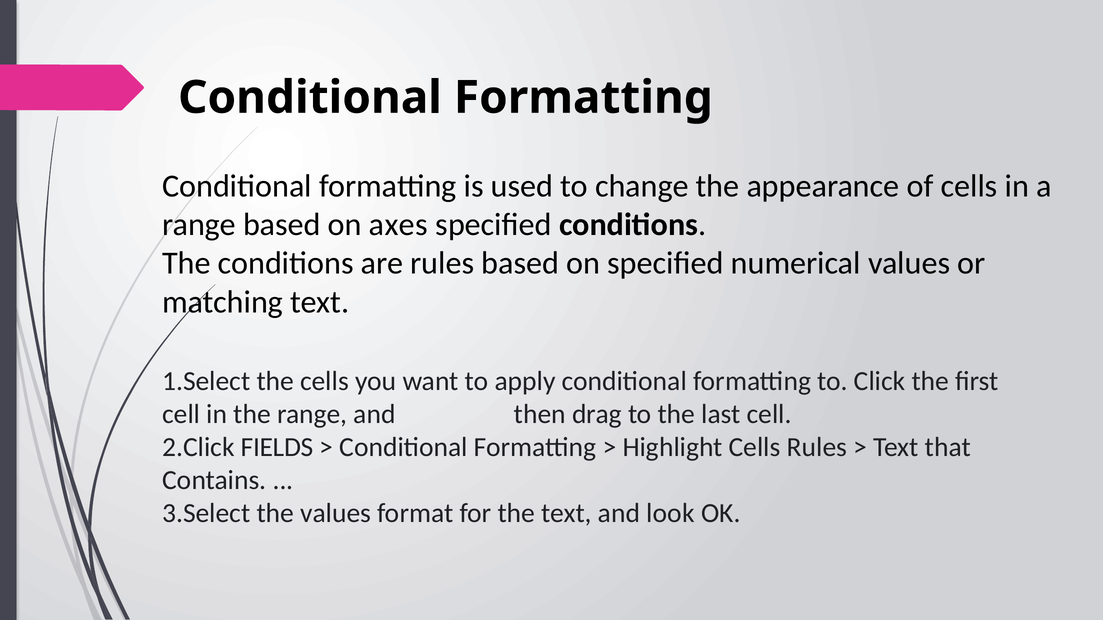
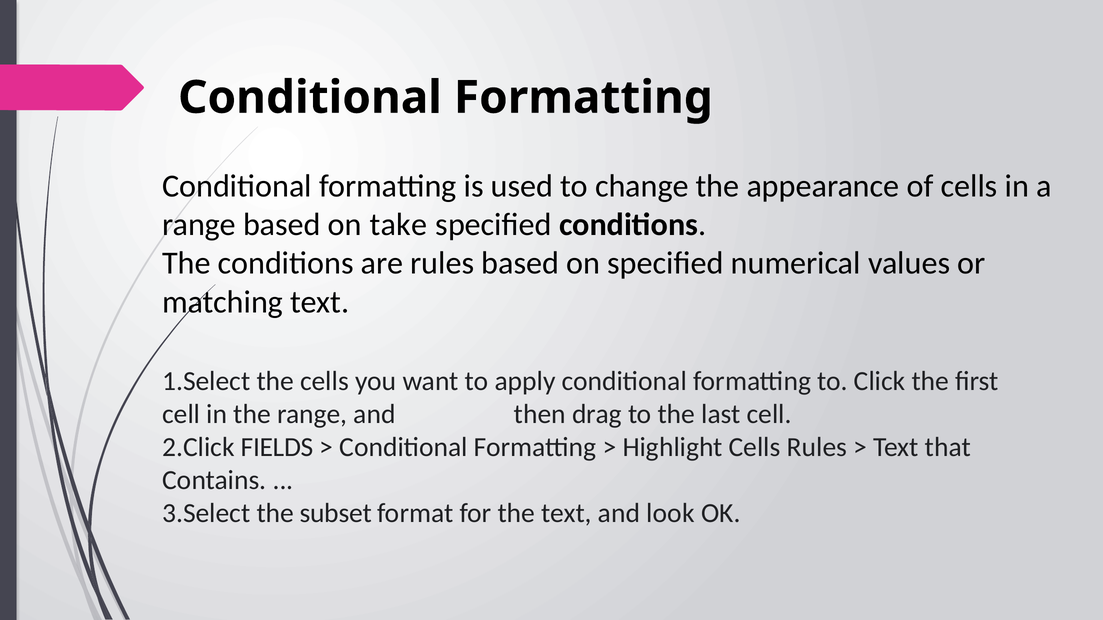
axes: axes -> take (398, 225)
the values: values -> subset (336, 514)
